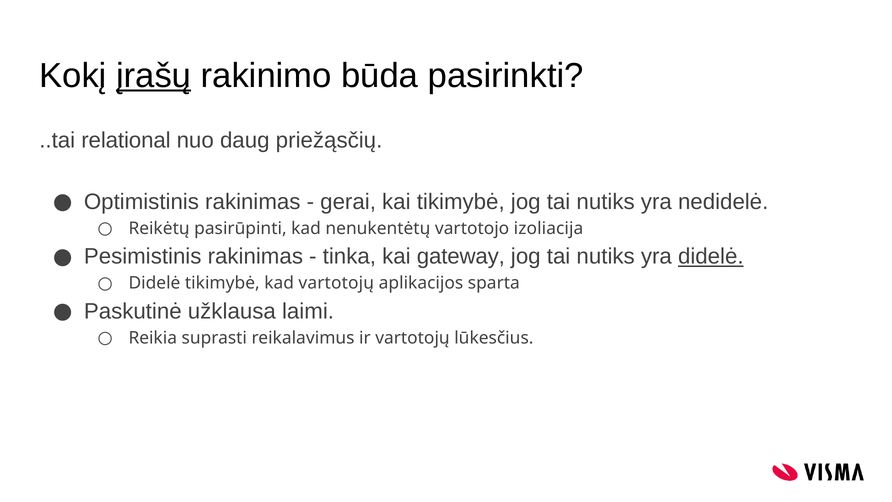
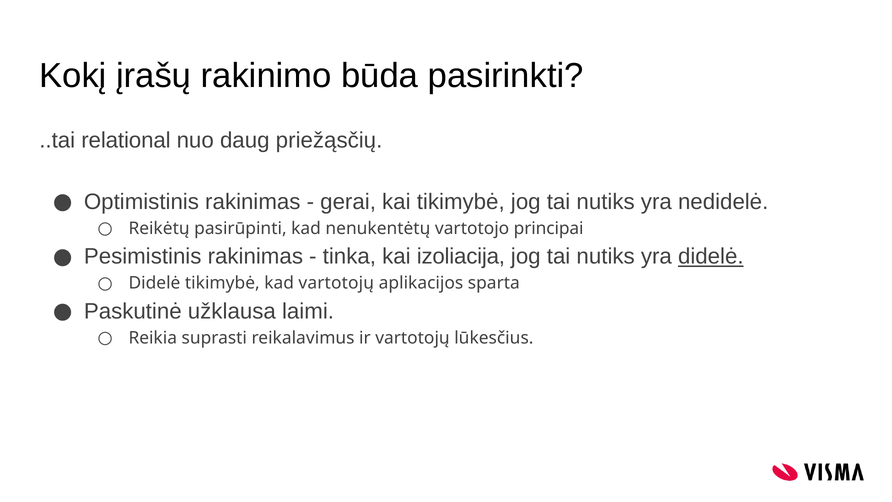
įrašų underline: present -> none (154, 76)
izoliacija: izoliacija -> principai (549, 228)
gateway: gateway -> izoliacija (461, 256)
